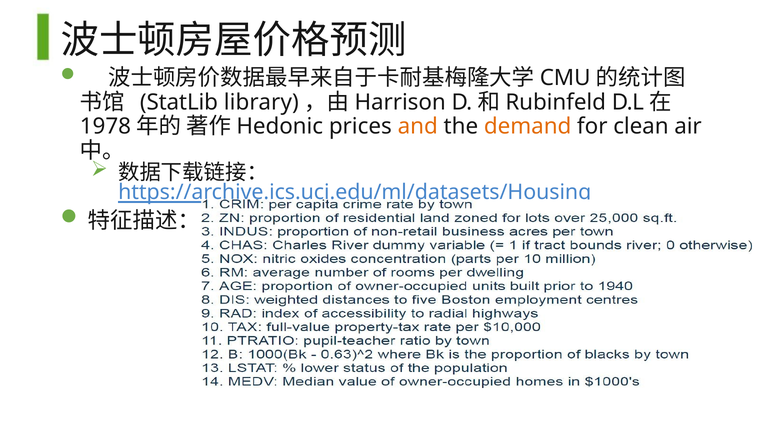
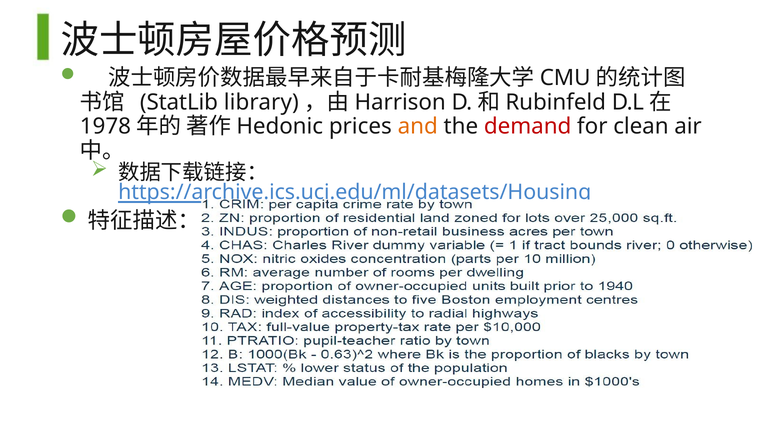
demand colour: orange -> red (528, 126)
